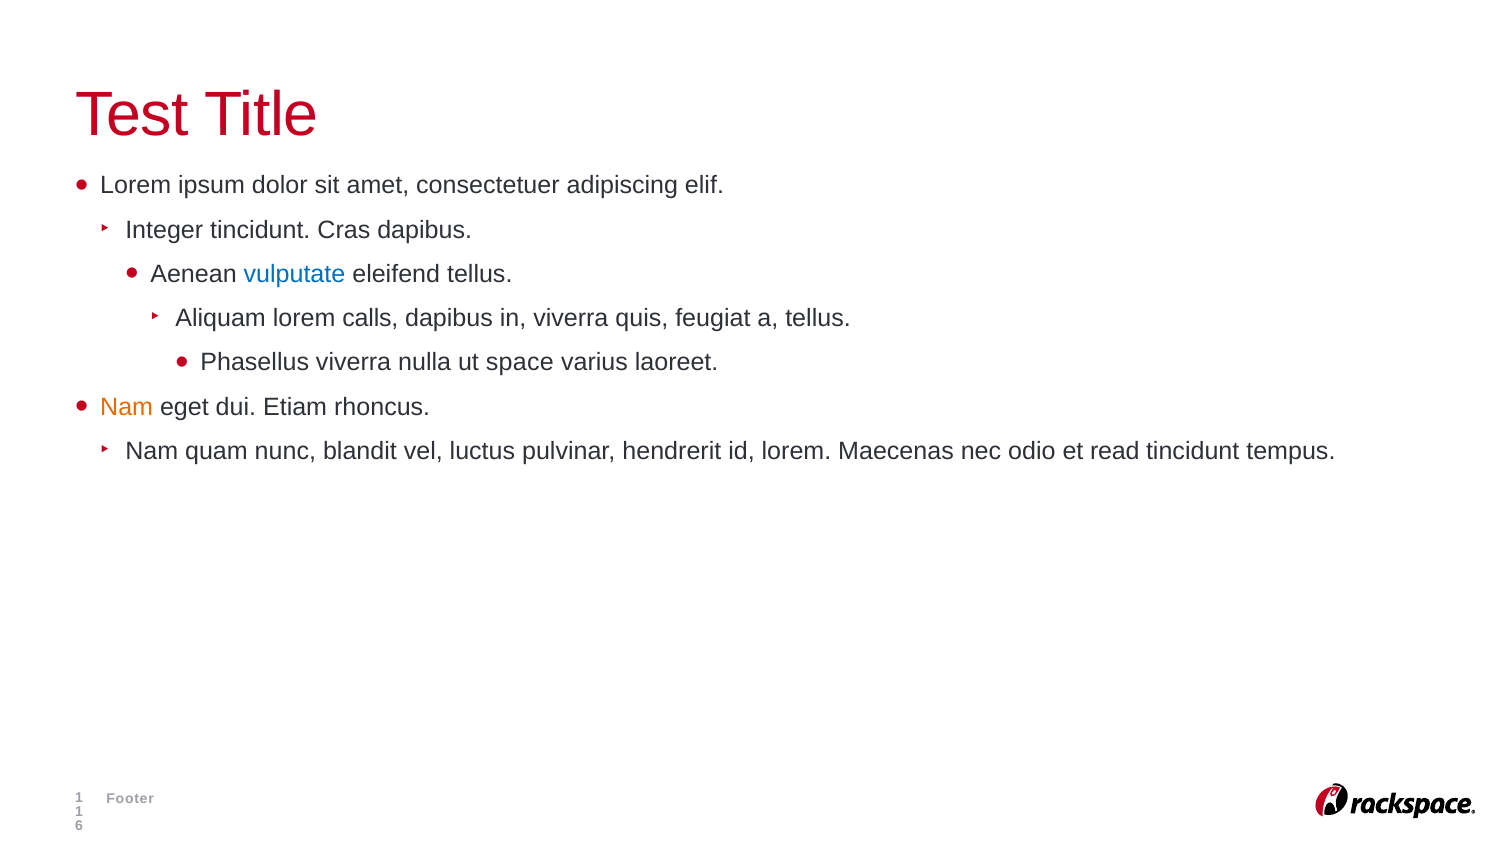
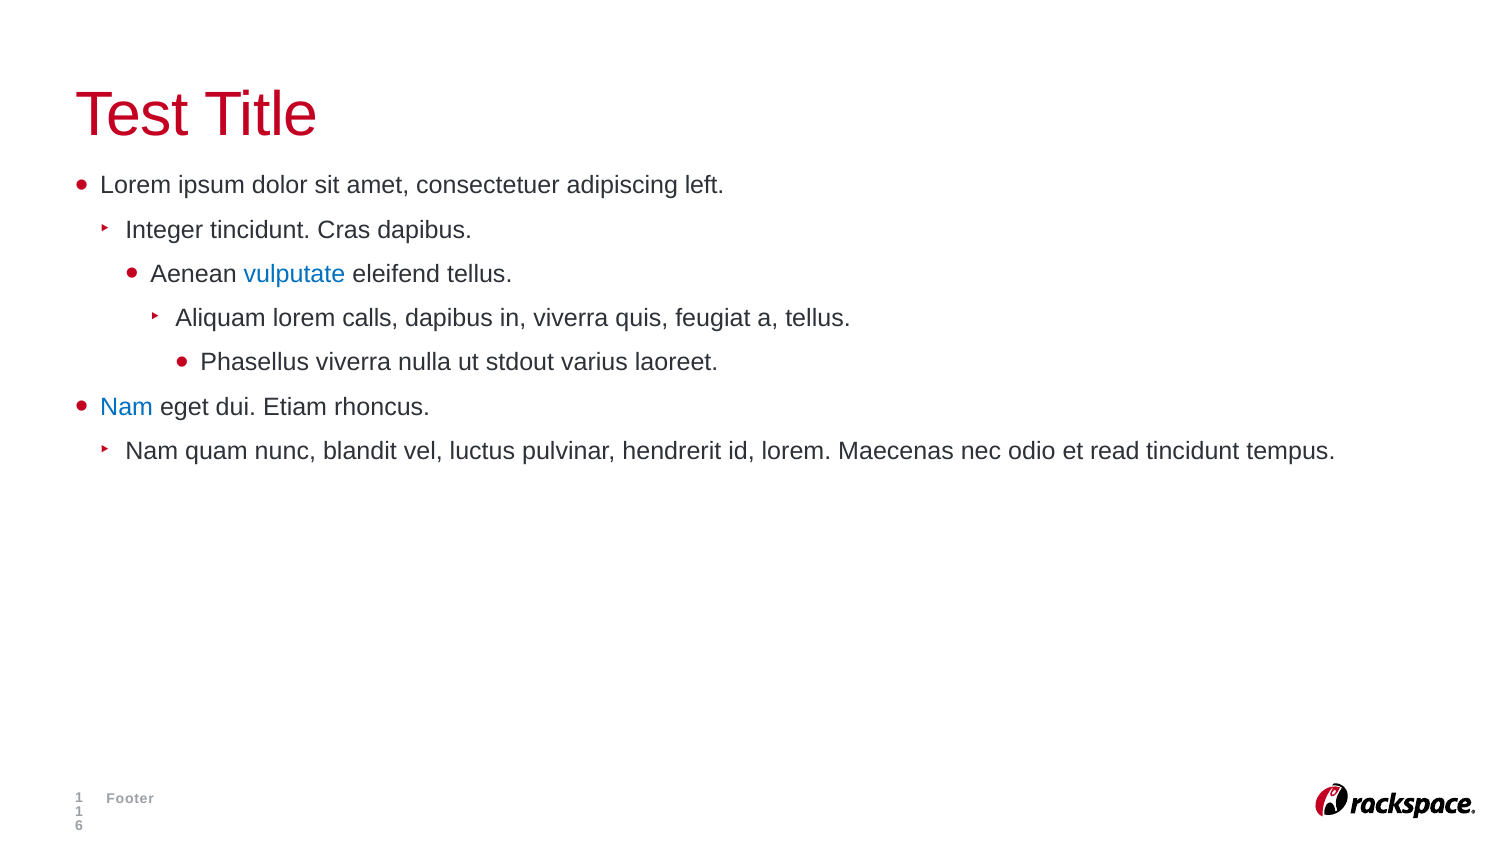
elif: elif -> left (705, 186)
space: space -> stdout (520, 363)
Nam colour: orange -> blue (127, 407)
